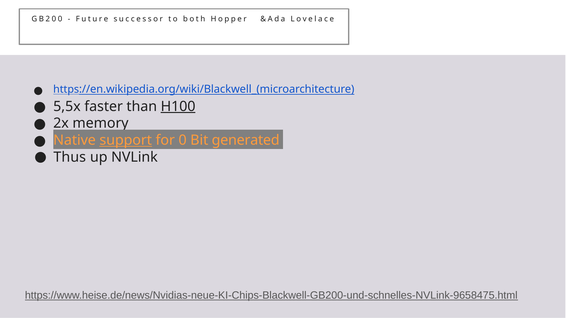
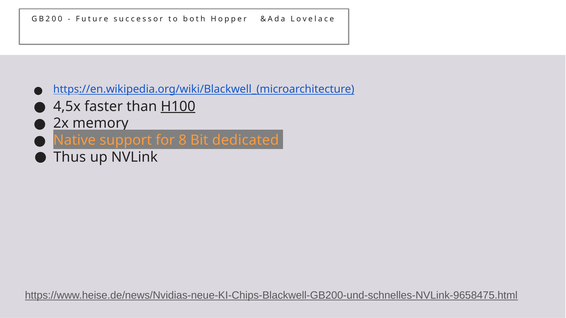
5,5x: 5,5x -> 4,5x (67, 106)
support underline: present -> none (126, 140)
0: 0 -> 8 (183, 140)
generated: generated -> dedicated (246, 140)
